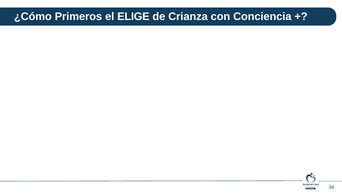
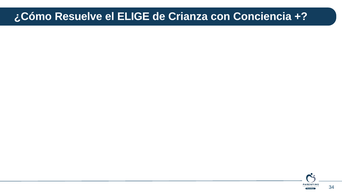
Primeros: Primeros -> Resuelve (78, 16)
